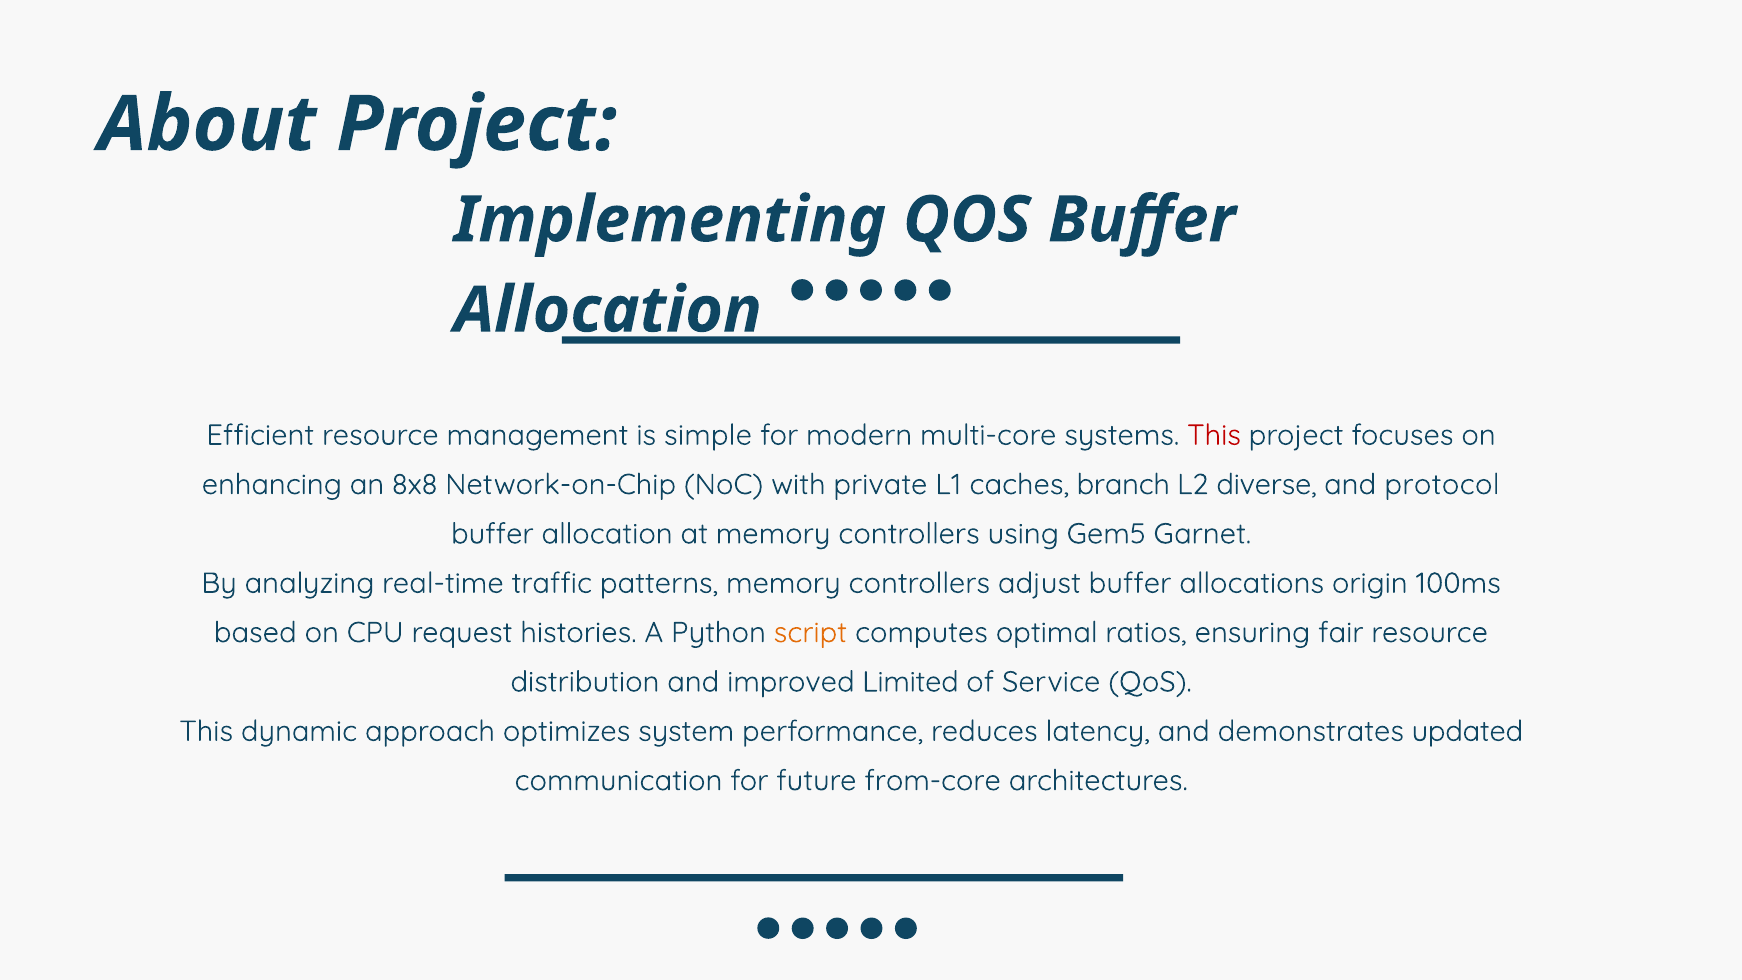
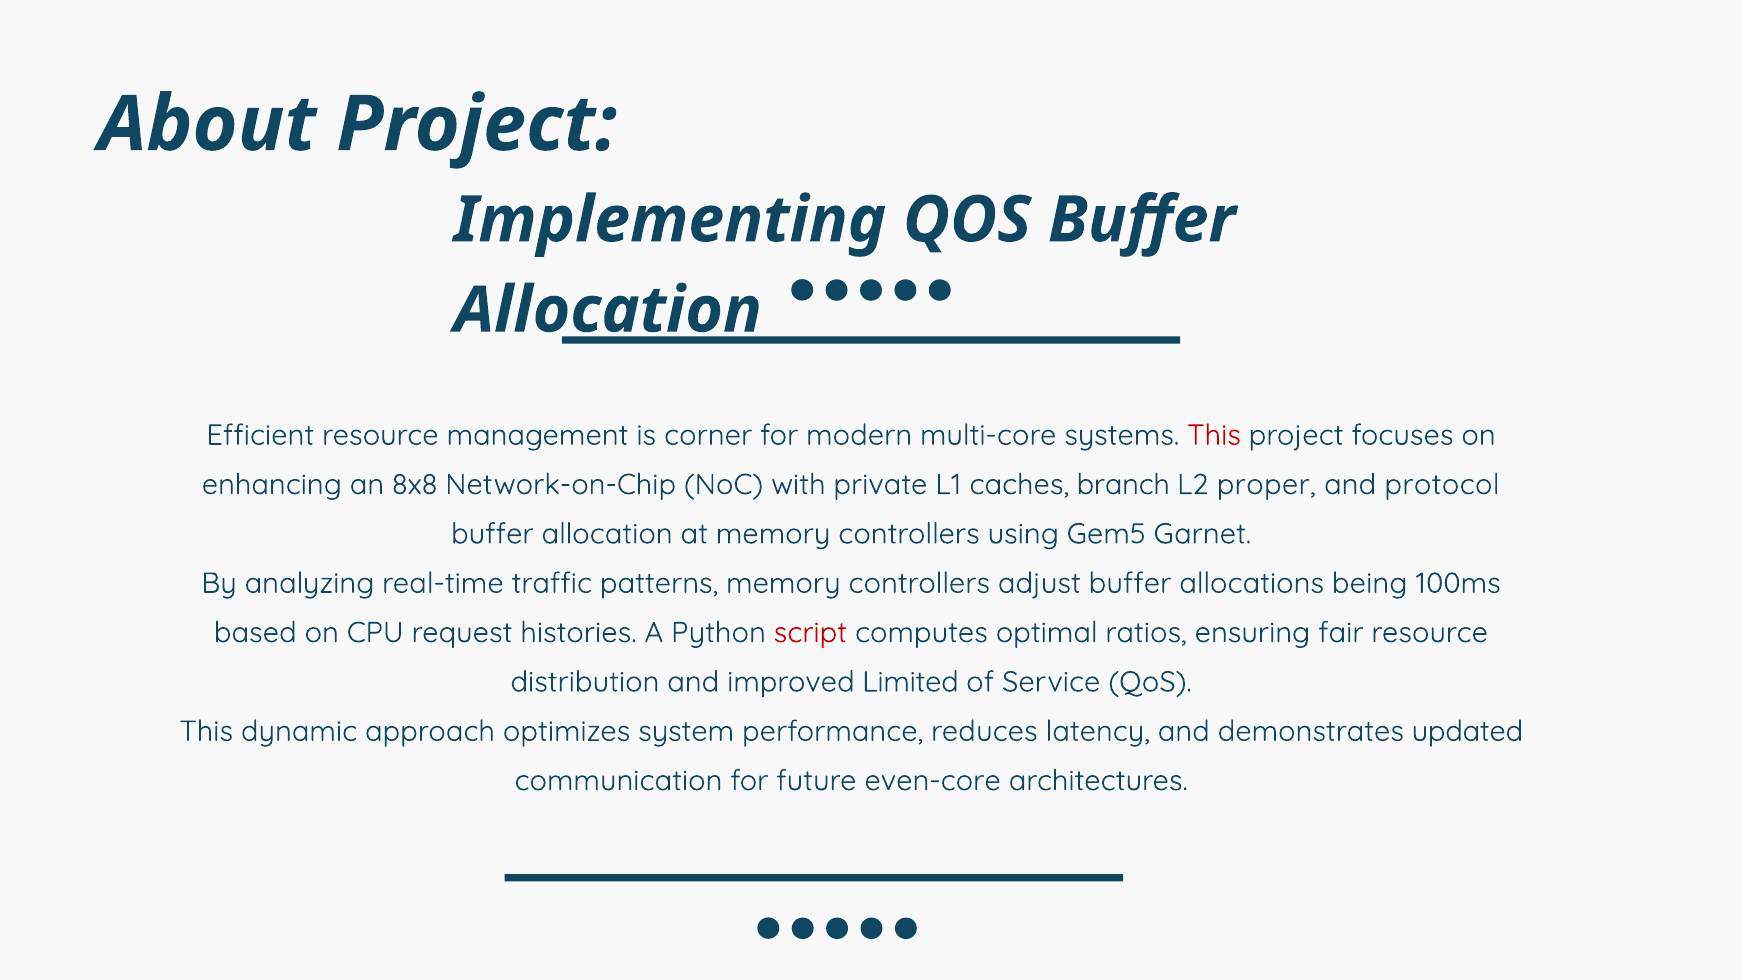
simple: simple -> corner (708, 435)
diverse: diverse -> proper (1266, 484)
origin: origin -> being (1370, 583)
script colour: orange -> red (810, 633)
from-core: from-core -> even-core (933, 781)
